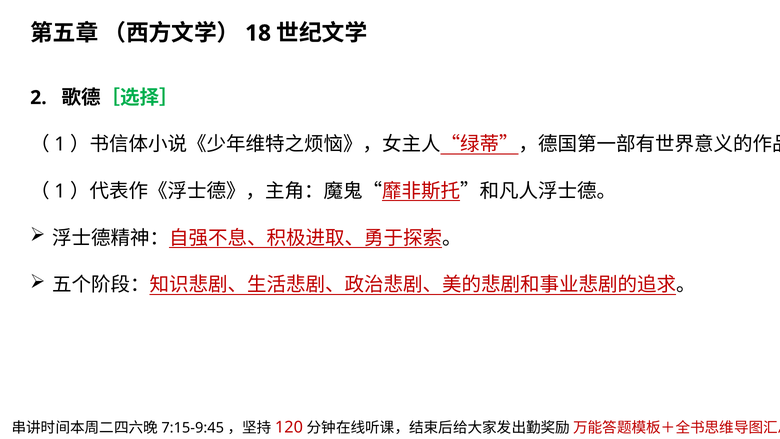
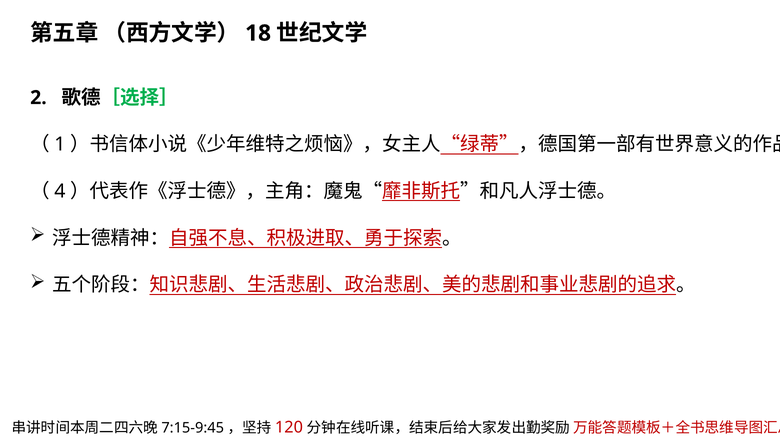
1: 1 -> 4 (60, 191)
